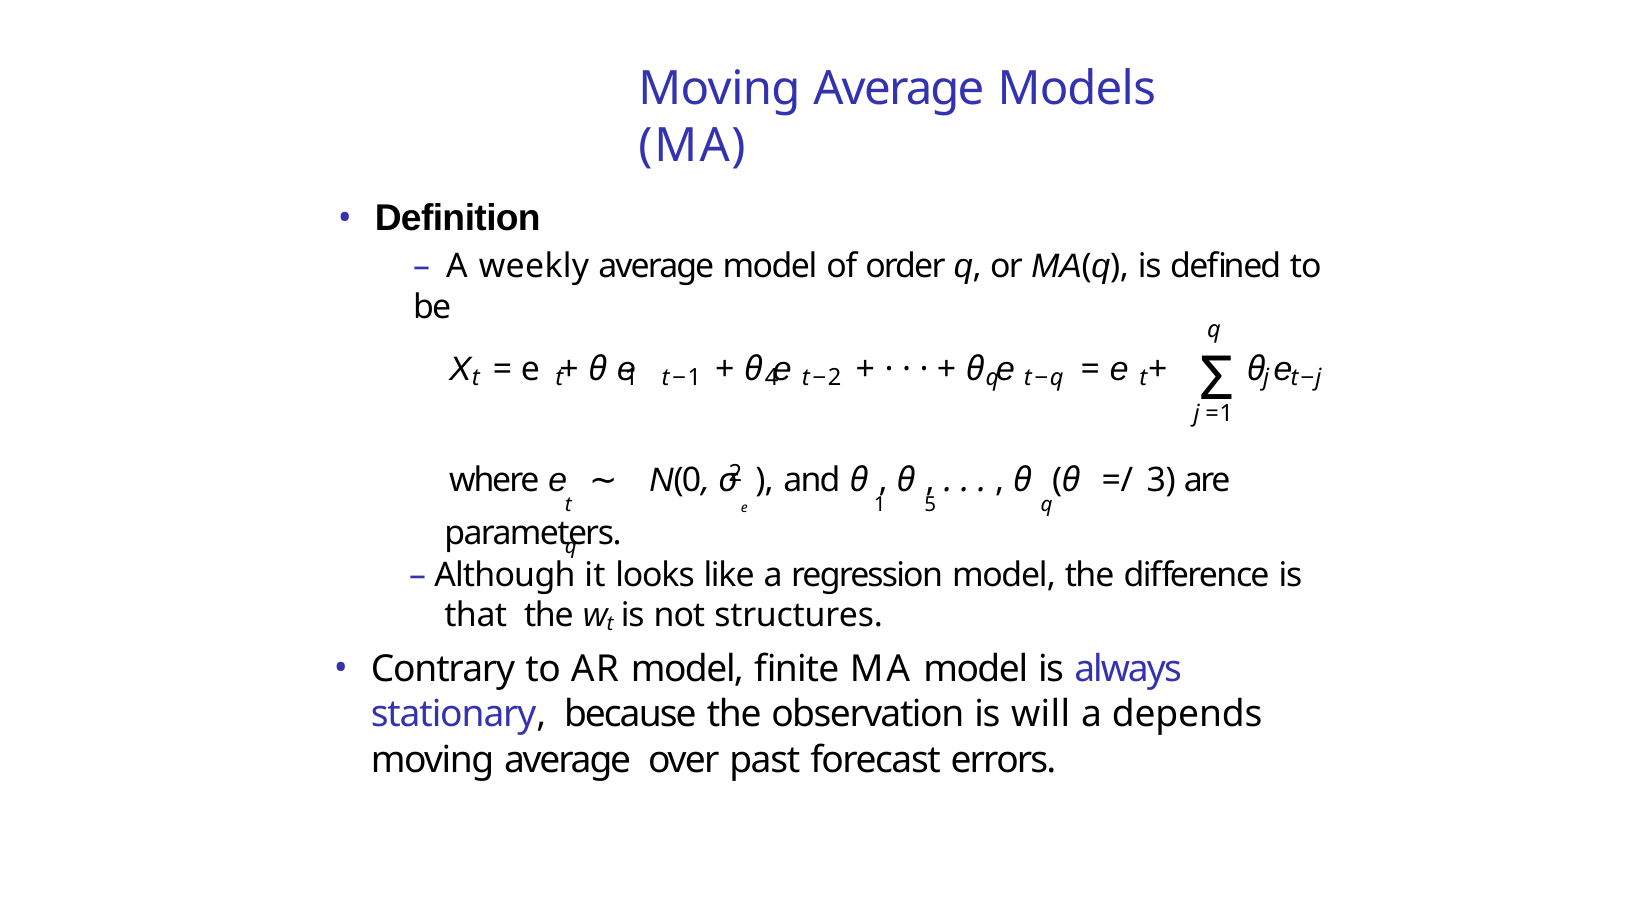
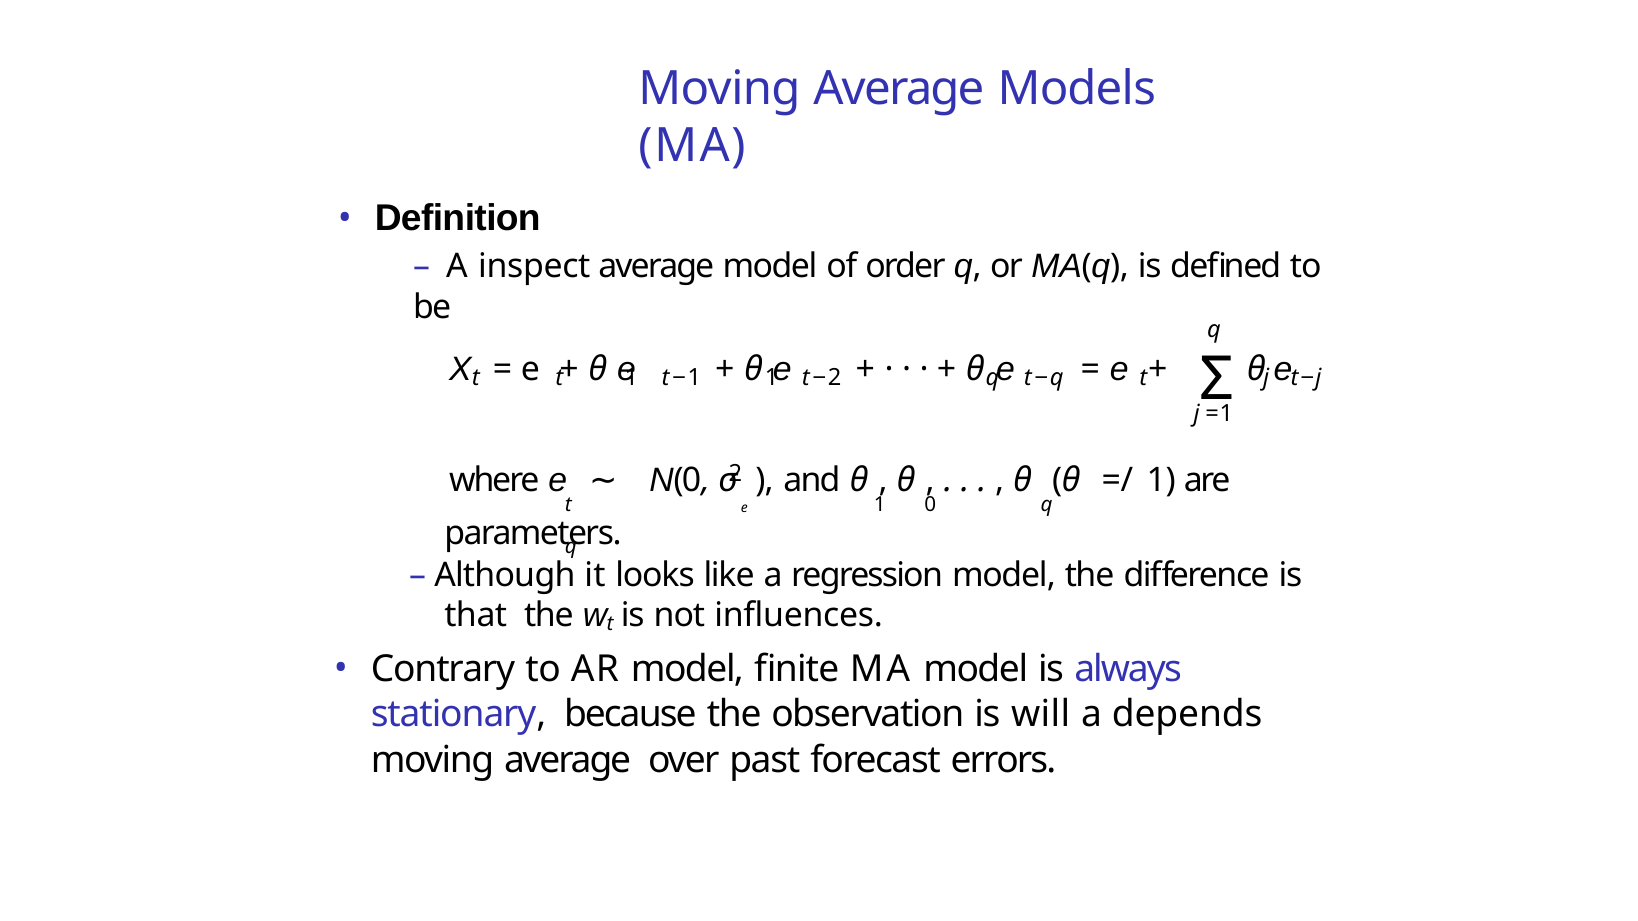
weekly: weekly -> inspect (534, 267)
t−1 4: 4 -> 1 (772, 378)
3: 3 -> 1 (1161, 480)
5: 5 -> 0 (930, 505)
structures: structures -> influences (799, 615)
